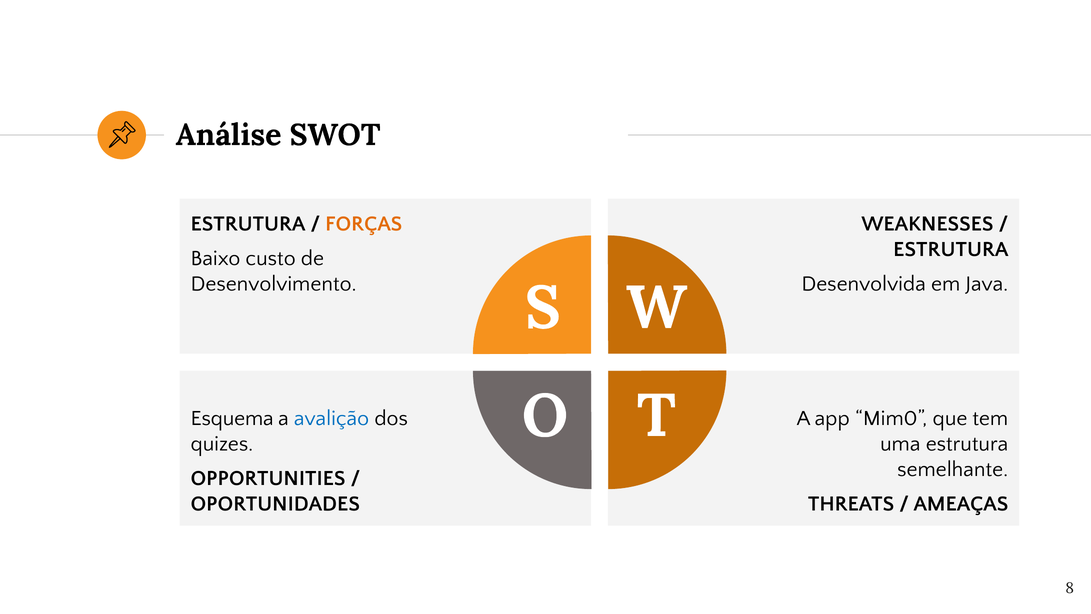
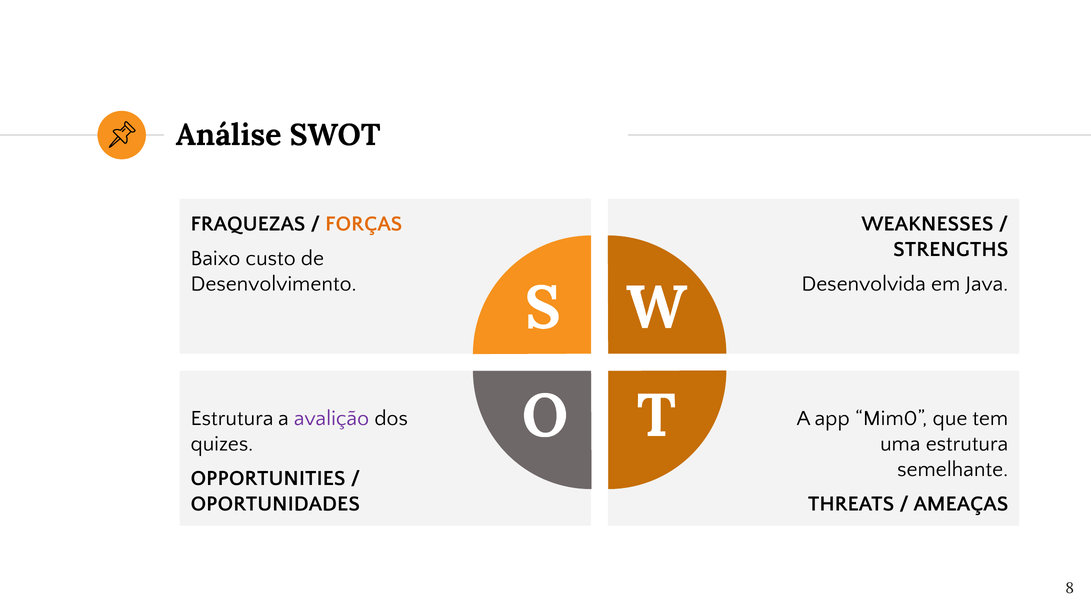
ESTRUTURA: ESTRUTURA -> FRAQUEZAS (248, 224)
ESTRUTURA: ESTRUTURA -> STRENGTHS (951, 249)
Esquema: Esquema -> Estrutura (232, 418)
avalição colour: blue -> purple (332, 418)
